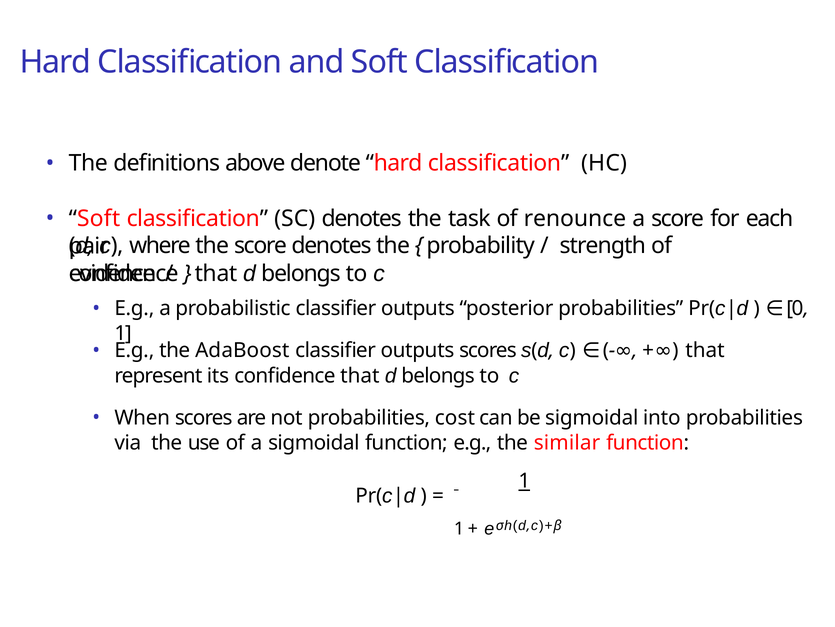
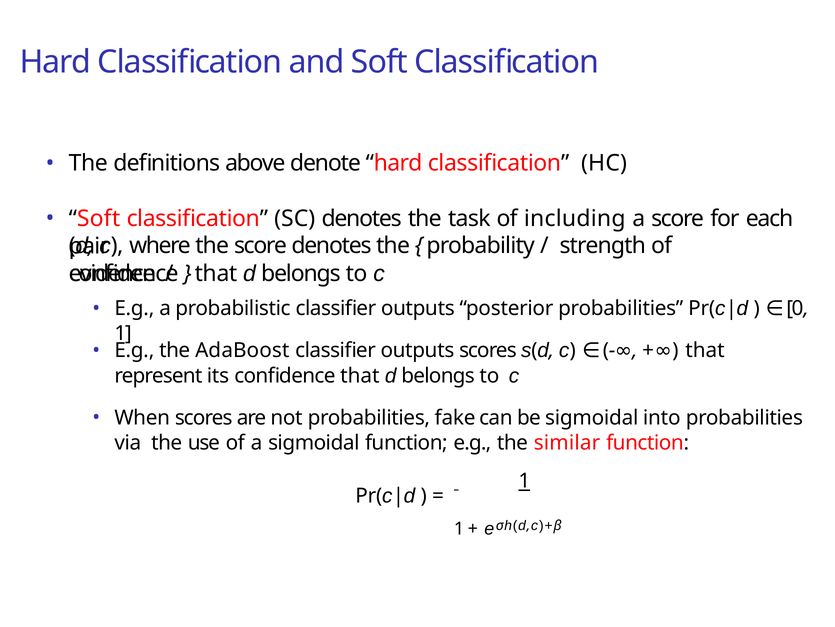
renounce: renounce -> including (575, 218)
cost: cost -> fake (455, 418)
